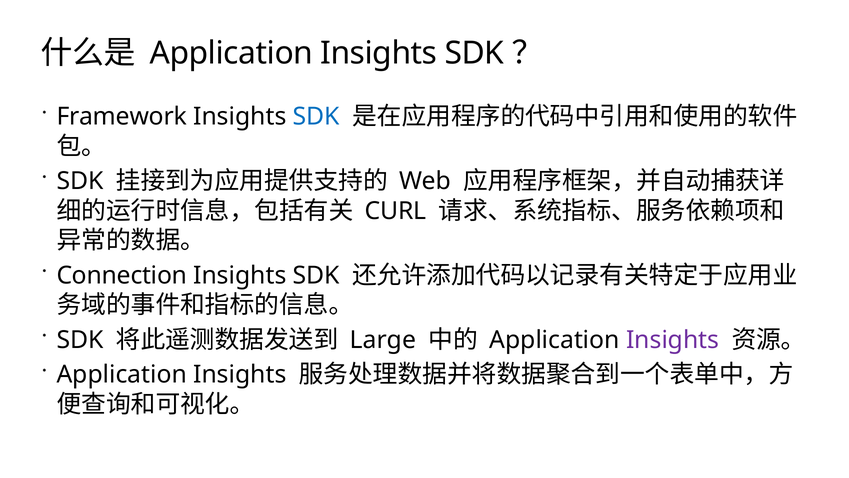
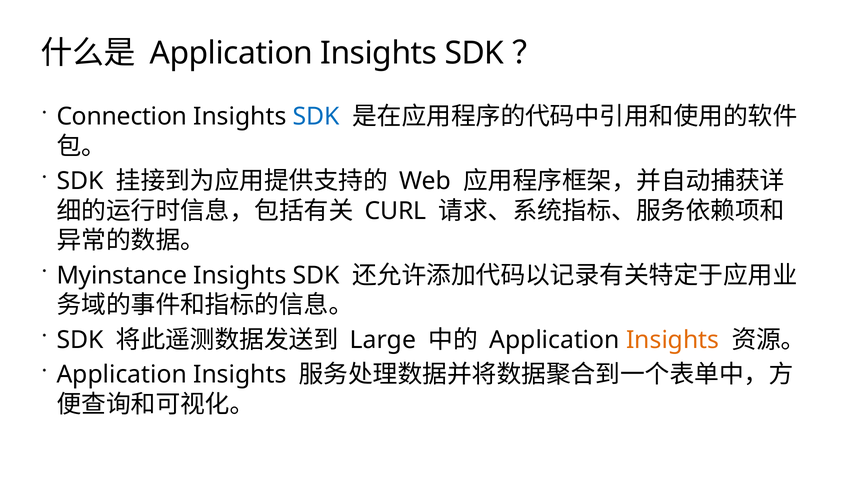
Framework: Framework -> Connection (122, 117)
Connection: Connection -> Myinstance (122, 275)
Insights colour: purple -> orange (673, 340)
